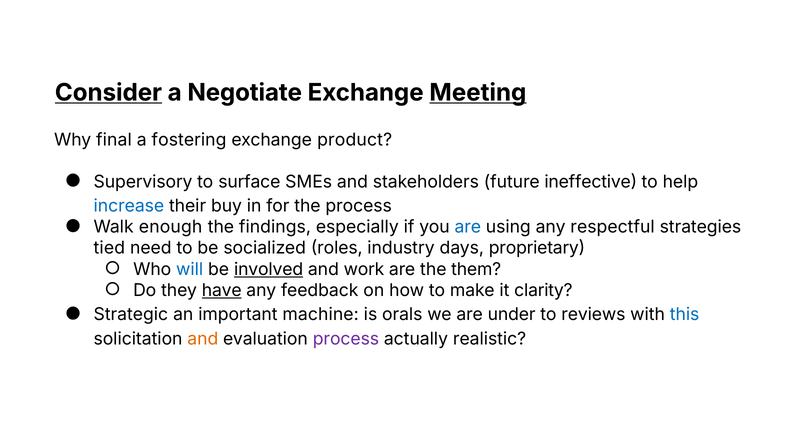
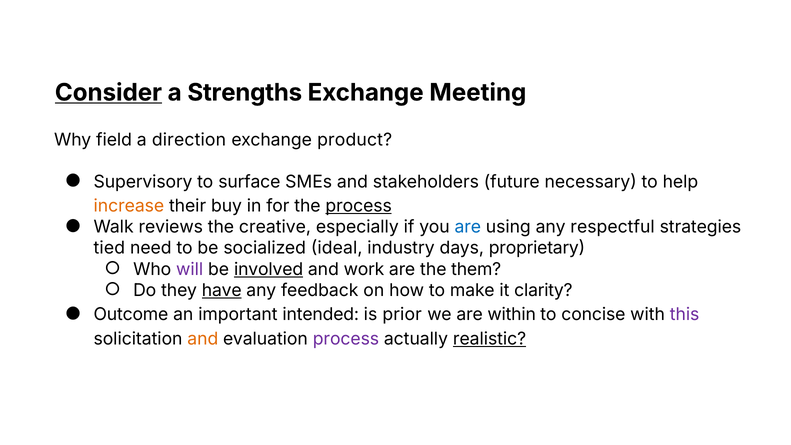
Negotiate: Negotiate -> Strengths (245, 93)
Meeting underline: present -> none (478, 93)
final: final -> field (114, 140)
fostering: fostering -> direction (189, 140)
ineffective: ineffective -> necessary (591, 182)
increase colour: blue -> orange (129, 206)
process underline: none -> present (359, 206)
enough: enough -> reviews (171, 227)
findings: findings -> creative (275, 227)
roles: roles -> ideal (337, 248)
will colour: blue -> purple (190, 269)
Strategic: Strategic -> Outcome (131, 315)
machine: machine -> intended (321, 315)
orals: orals -> prior (402, 315)
under: under -> within (512, 315)
reviews: reviews -> concise (593, 315)
this colour: blue -> purple (685, 315)
realistic underline: none -> present (490, 339)
